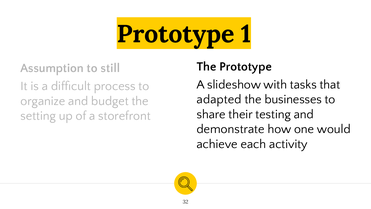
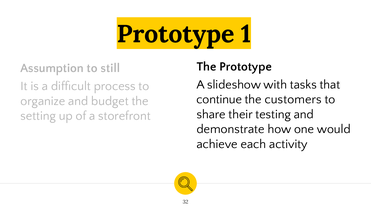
adapted: adapted -> continue (219, 99)
businesses: businesses -> customers (293, 99)
